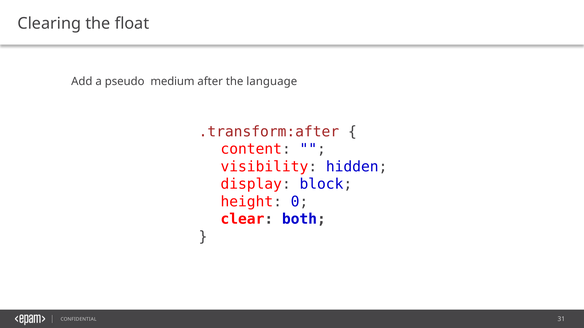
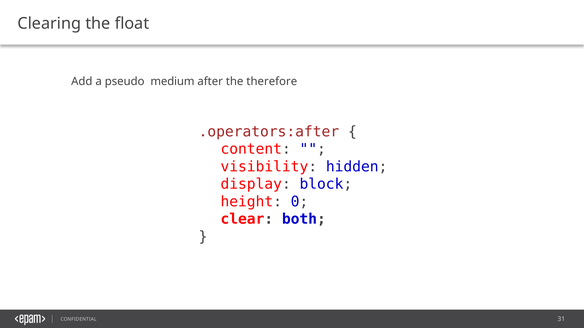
language: language -> therefore (272, 81)
.transform:after: .transform:after -> .operators:after (269, 132)
